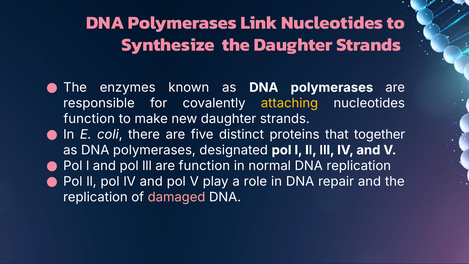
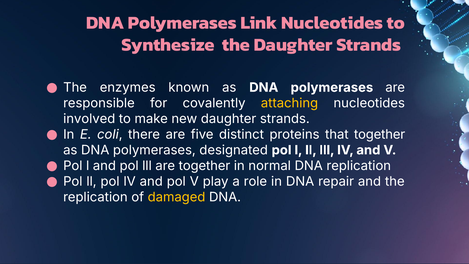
function: function -> involved (89, 119)
are function: function -> together (204, 166)
damaged colour: pink -> yellow (177, 197)
